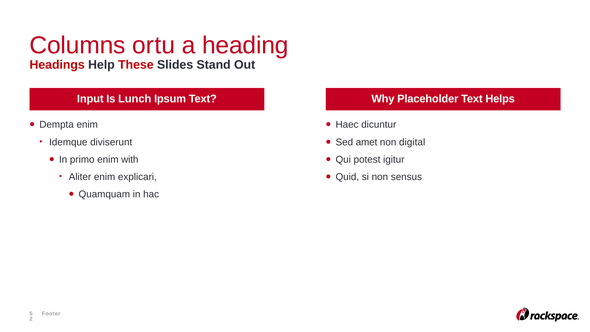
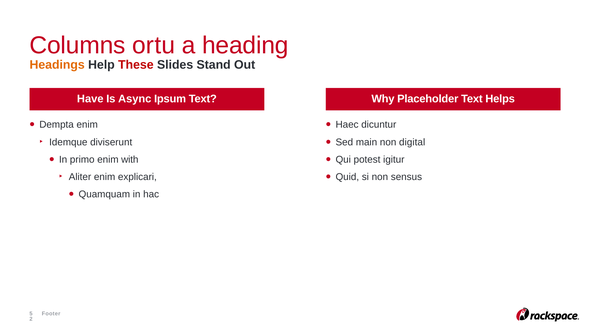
Headings colour: red -> orange (57, 65)
Input: Input -> Have (90, 99)
Lunch: Lunch -> Async (135, 99)
amet: amet -> main (366, 142)
